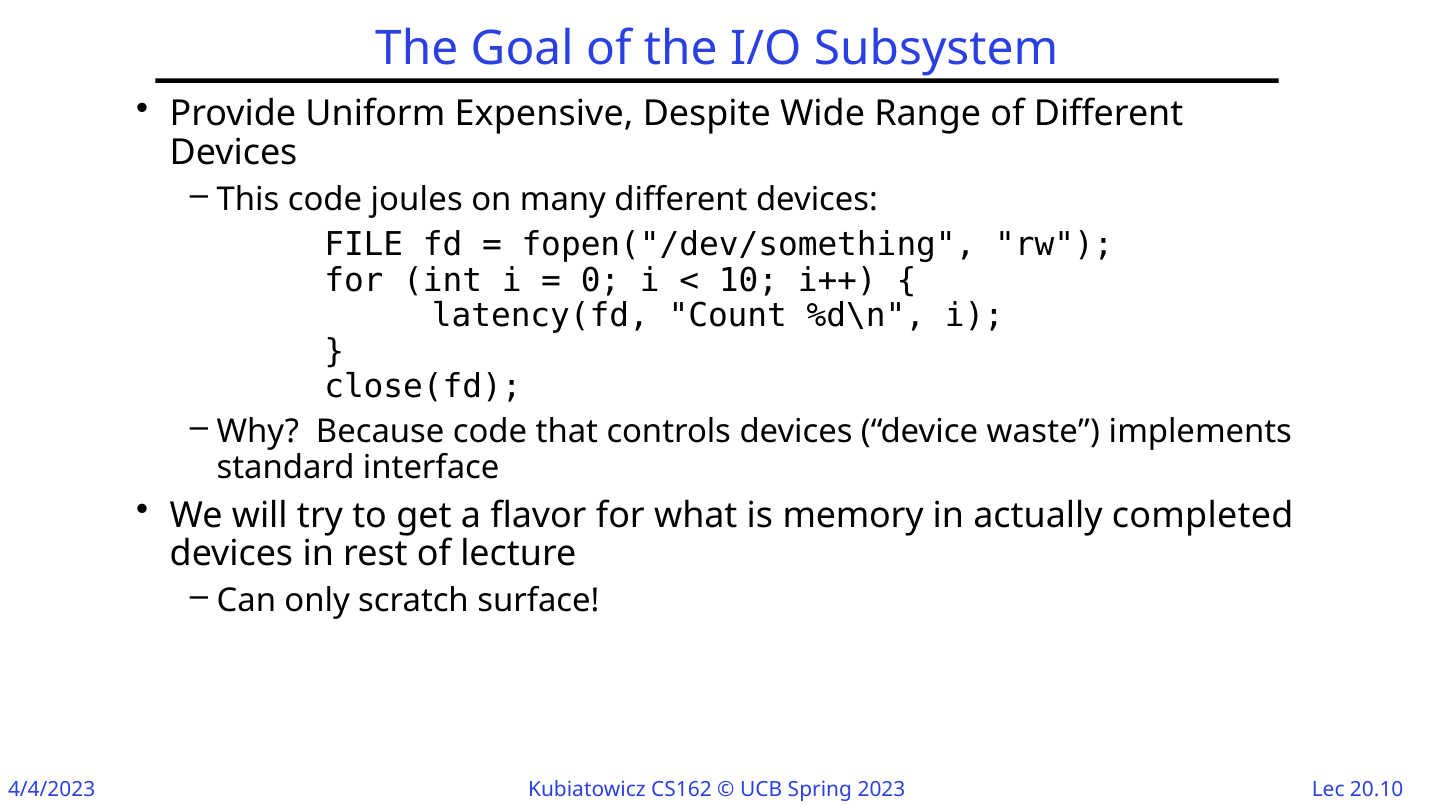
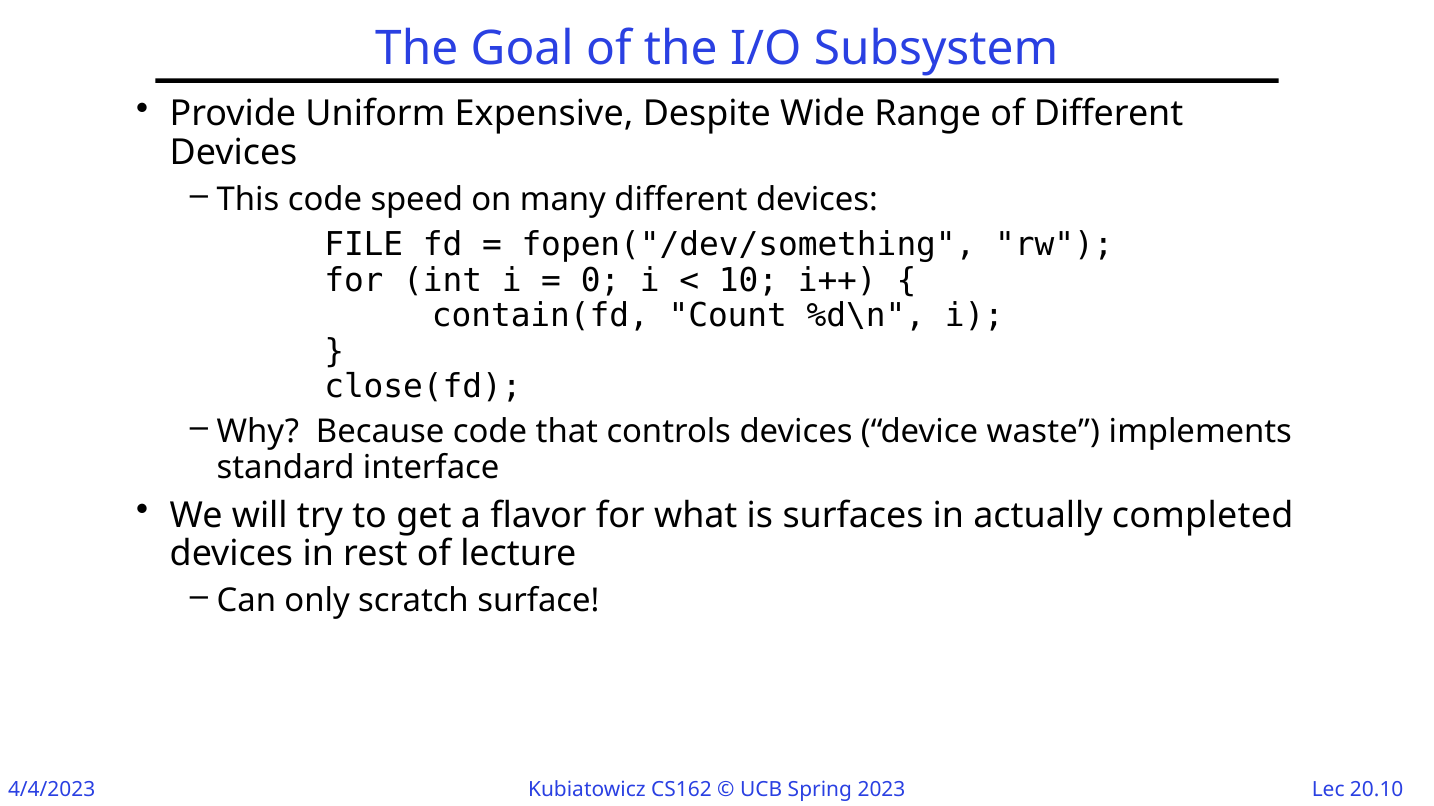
joules: joules -> speed (417, 200)
latency(fd: latency(fd -> contain(fd (540, 316)
memory: memory -> surfaces (853, 516)
